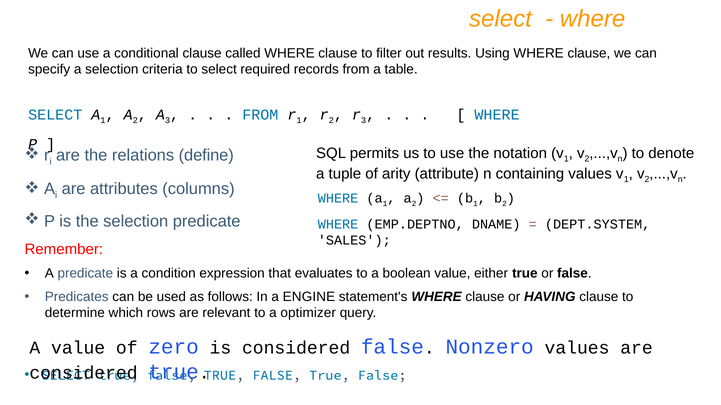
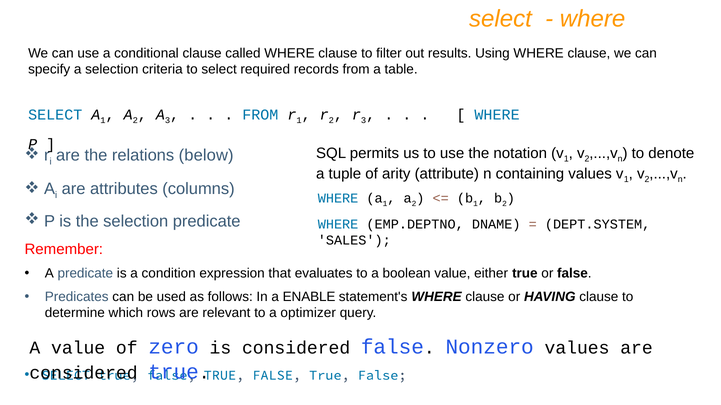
define: define -> below (206, 155)
ENGINE: ENGINE -> ENABLE (309, 297)
